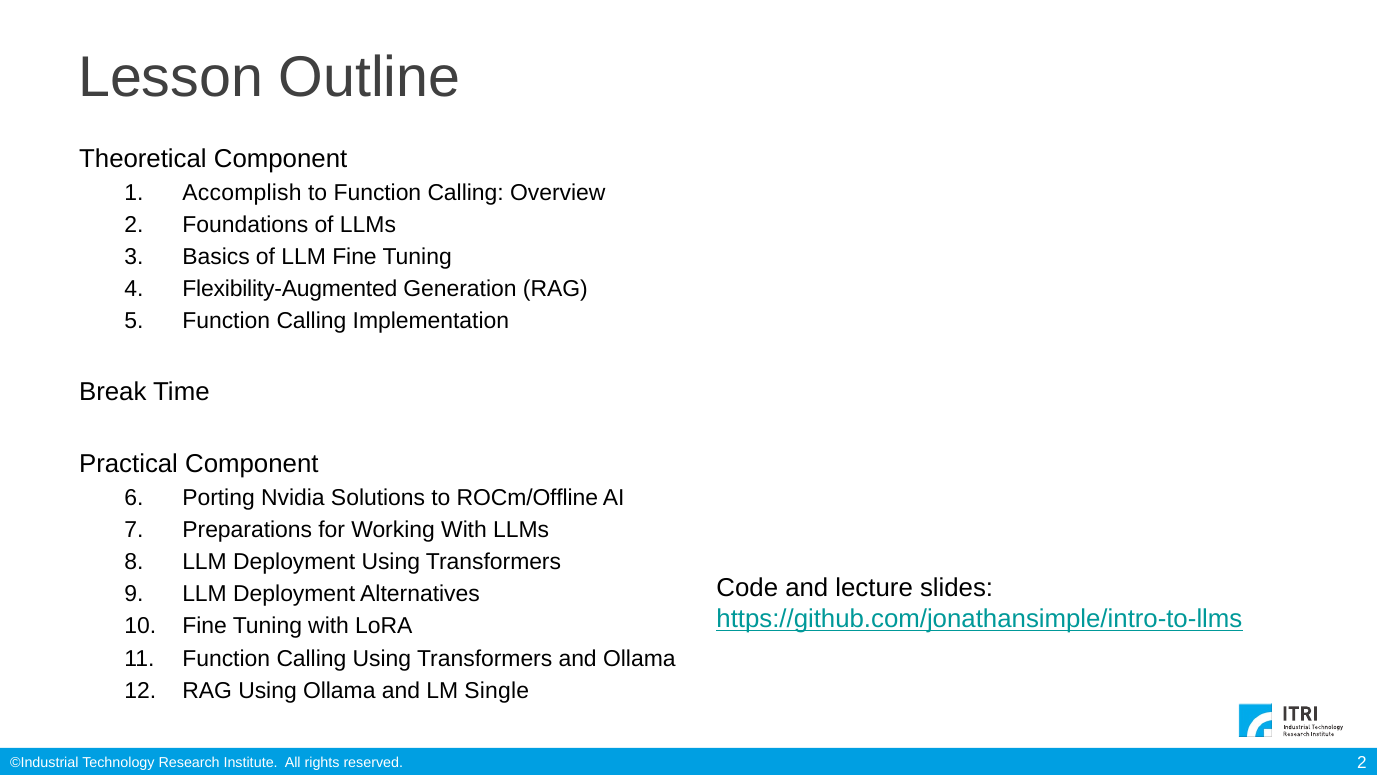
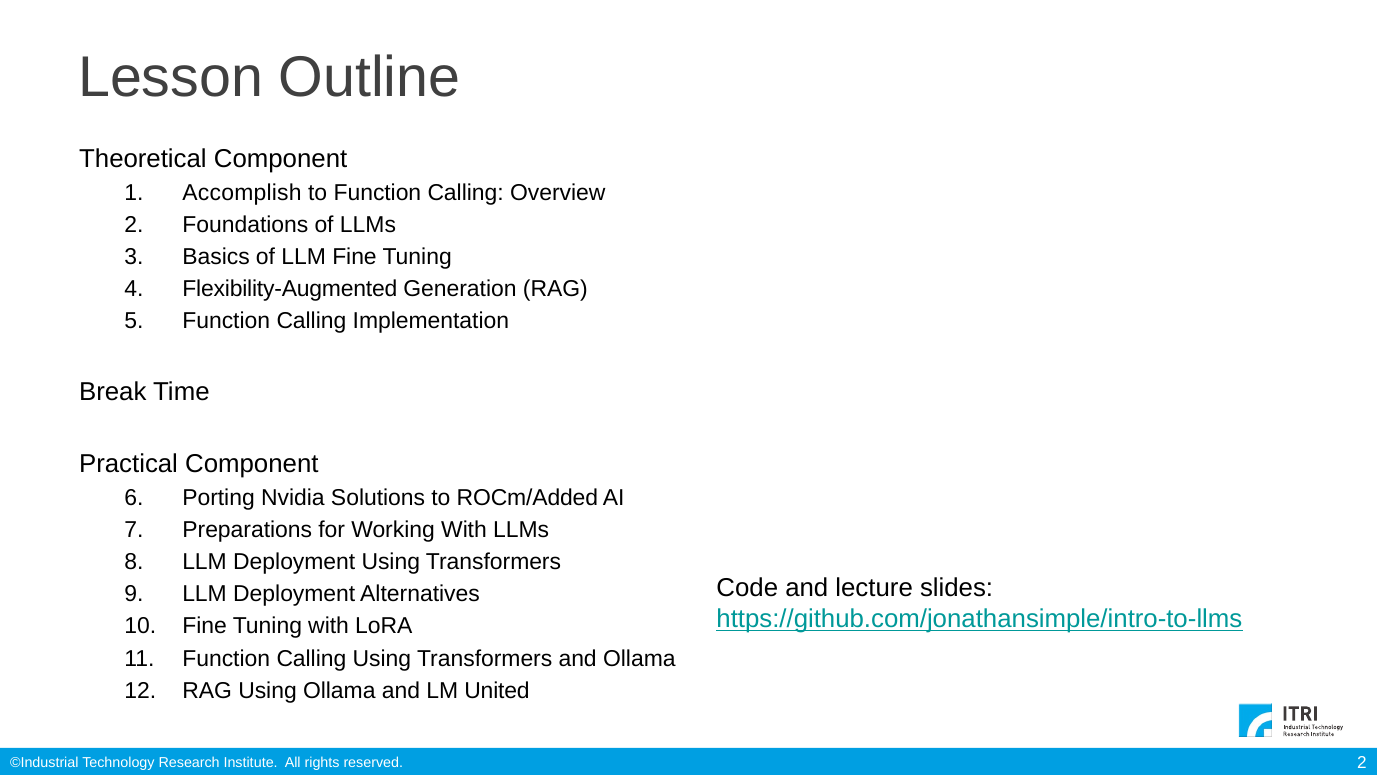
ROCm/Offline: ROCm/Offline -> ROCm/Added (527, 498)
Single: Single -> United (497, 690)
